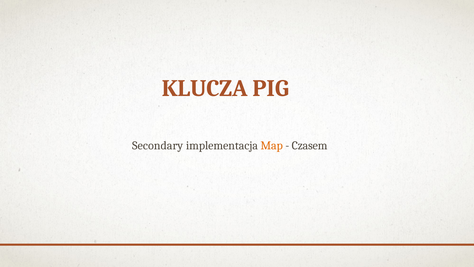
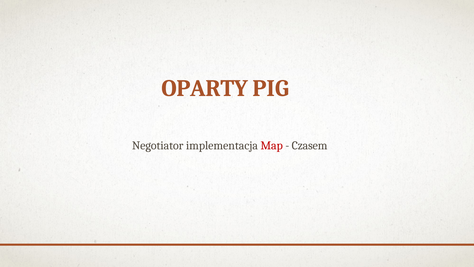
KLUCZA: KLUCZA -> OPARTY (205, 88)
Secondary: Secondary -> Negotiator (158, 145)
Map colour: orange -> red (272, 145)
